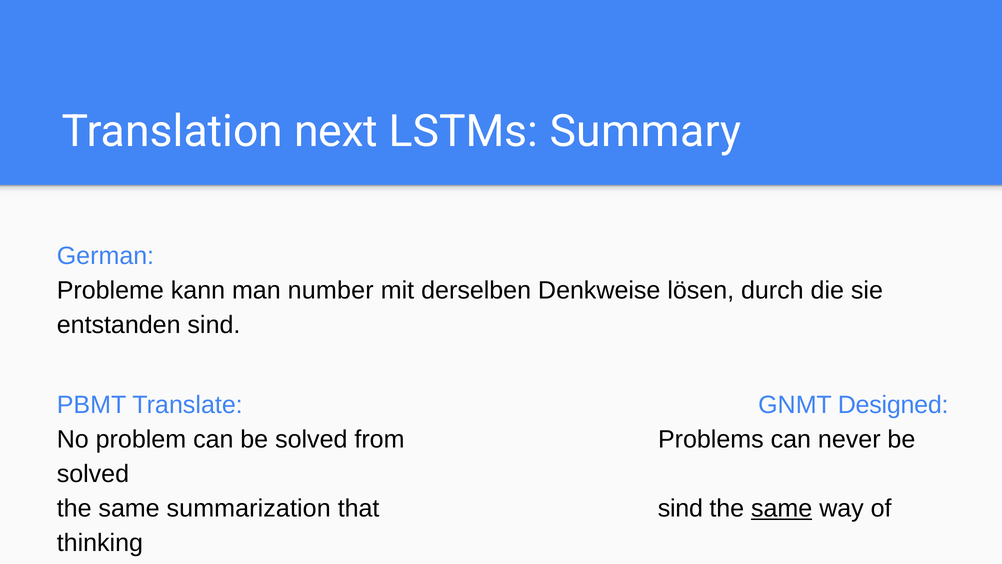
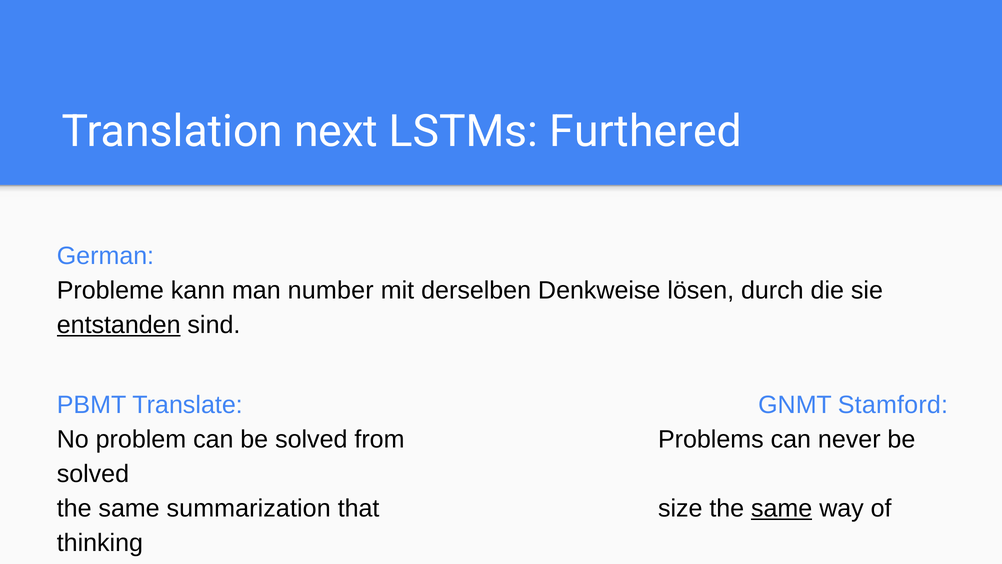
Summary: Summary -> Furthered (646, 131)
entstanden underline: none -> present (119, 325)
Designed: Designed -> Stamford (893, 404)
that sind: sind -> size (680, 508)
